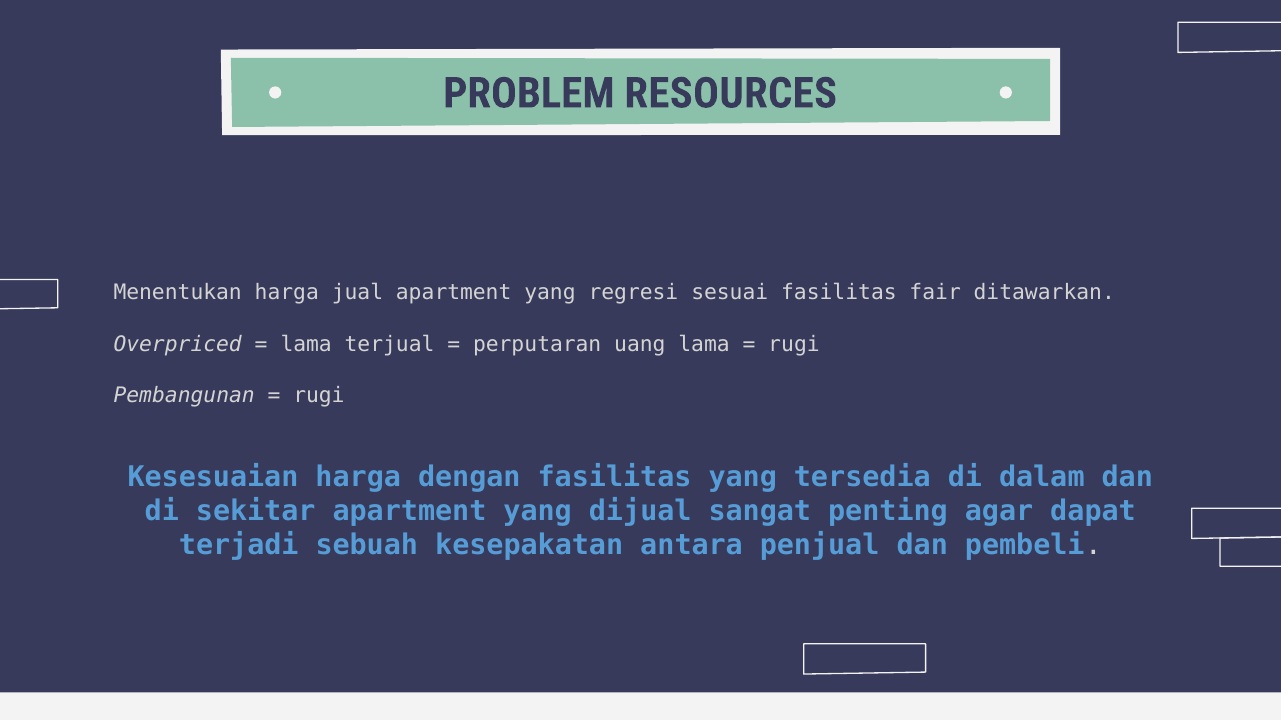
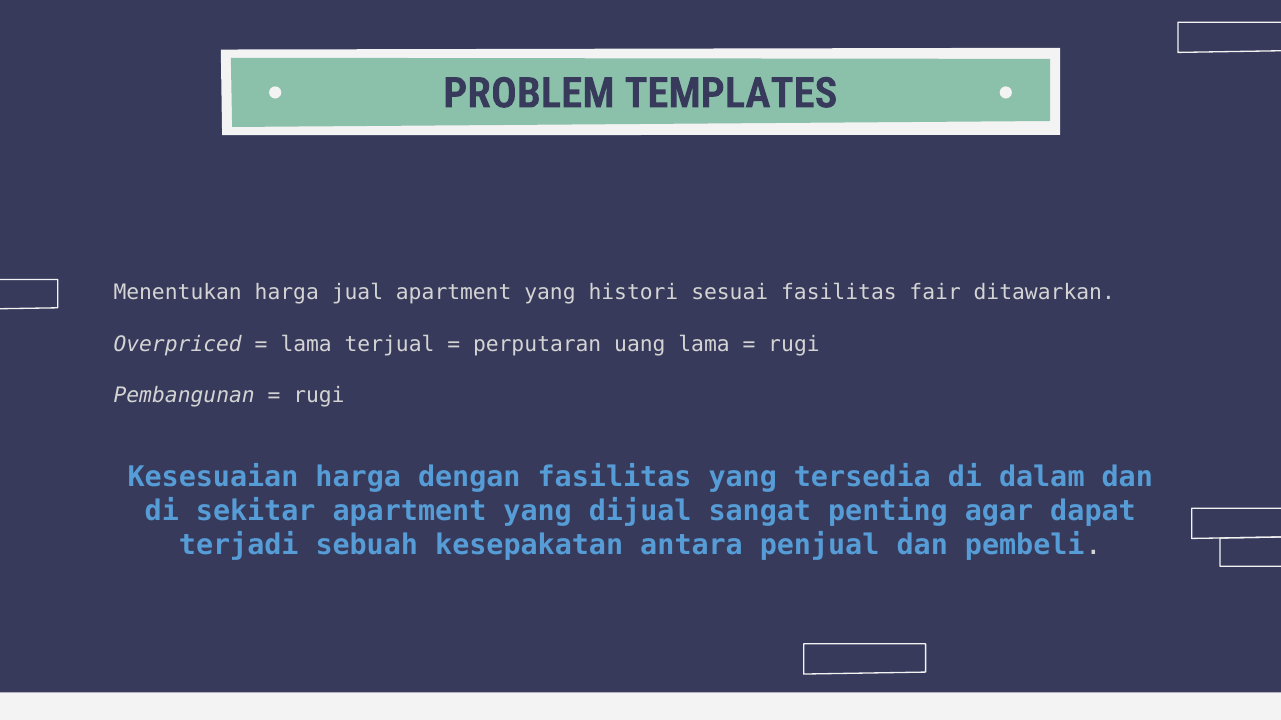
RESOURCES: RESOURCES -> TEMPLATES (731, 93)
regresi: regresi -> histori (633, 293)
